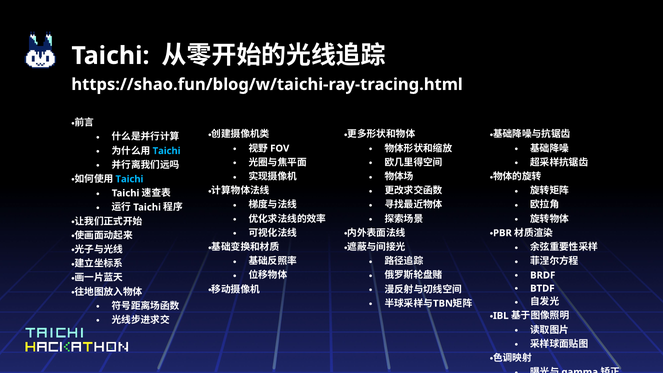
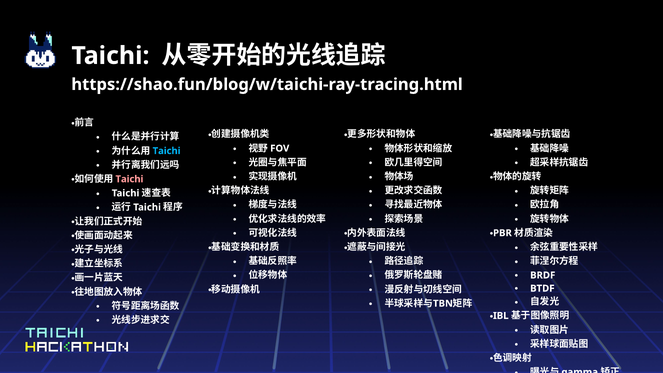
Taichi colour: light blue -> pink (129, 179)
